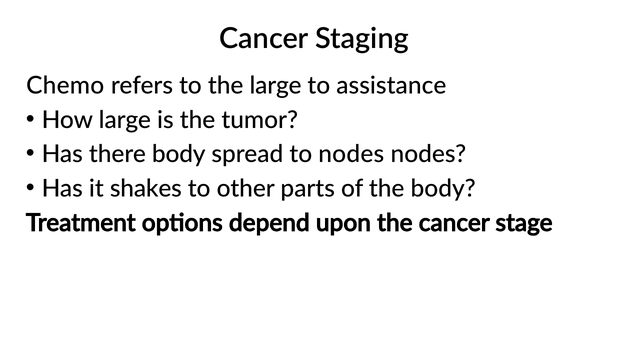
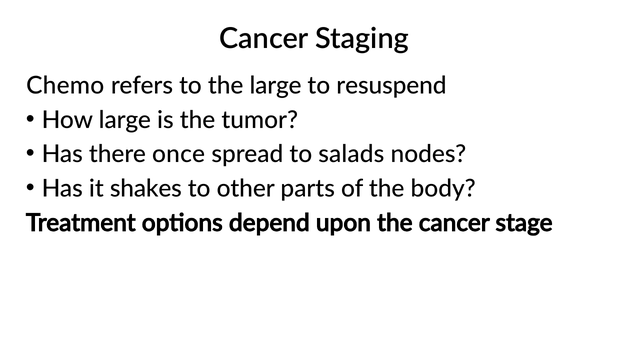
assistance: assistance -> resuspend (391, 86)
there body: body -> once (179, 154)
to nodes: nodes -> salads (351, 154)
